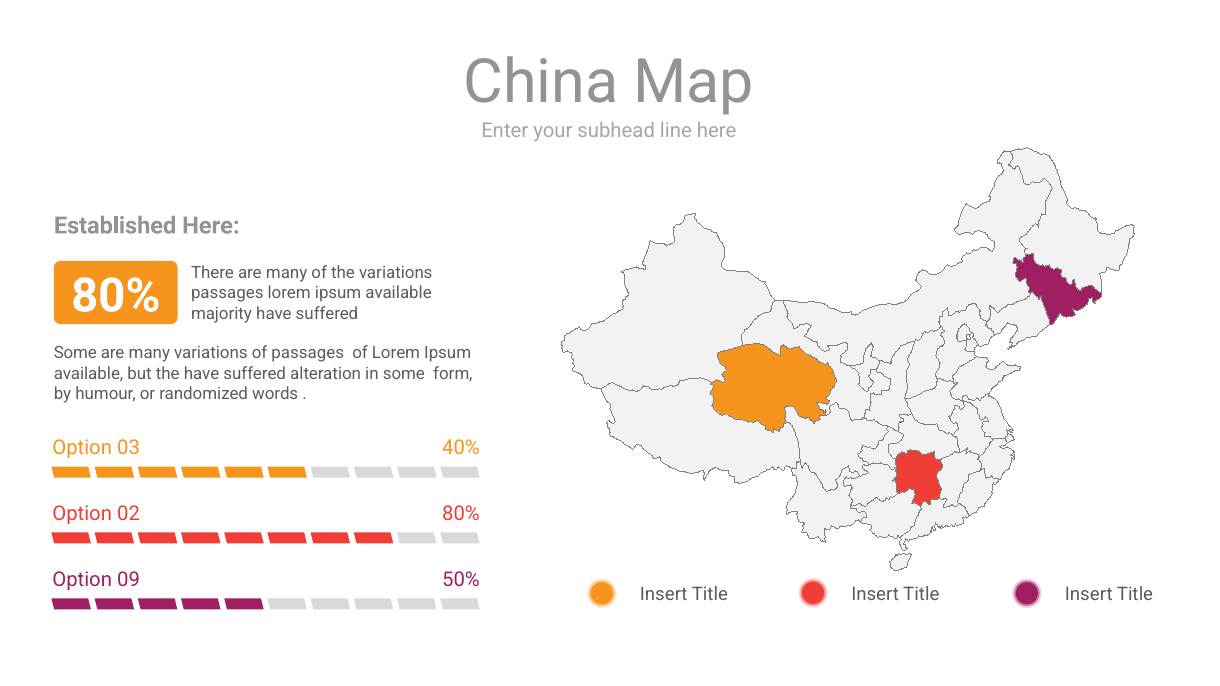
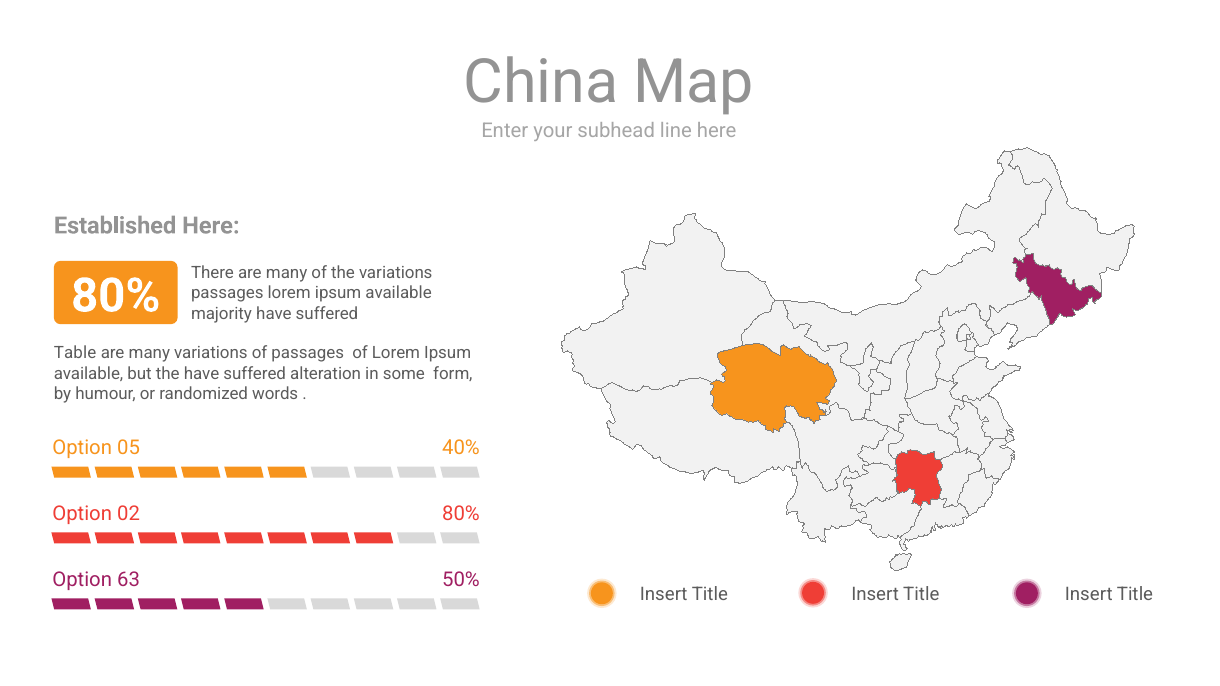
Some: Some -> Table (75, 354)
03: 03 -> 05 (129, 448)
09: 09 -> 63 (129, 580)
